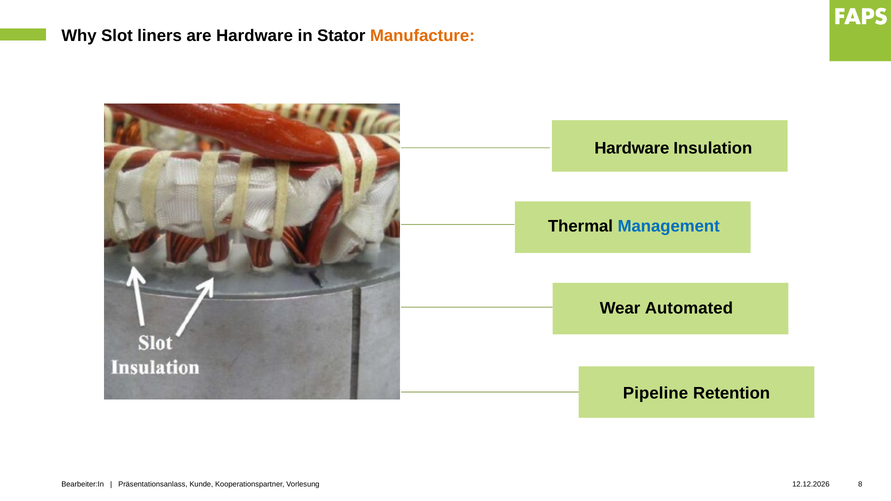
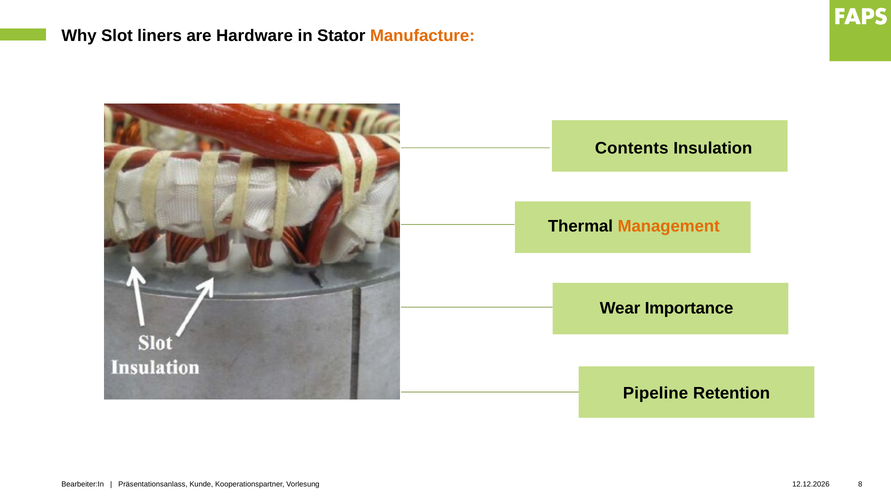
Hardware: Hardware -> Contents (632, 149)
Management colour: blue -> orange (669, 226)
Automated: Automated -> Importance (689, 308)
